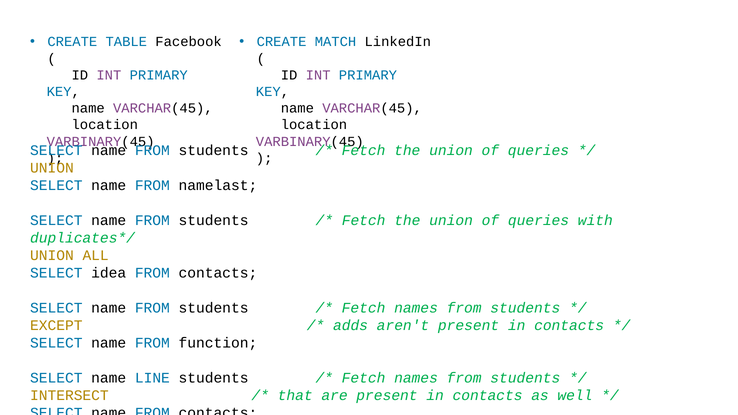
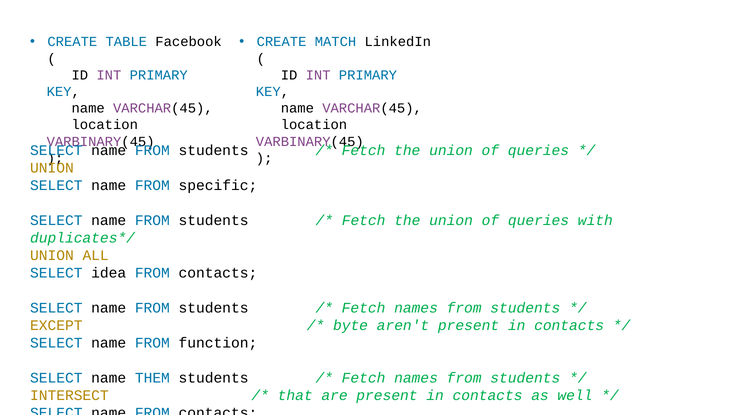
namelast: namelast -> specific (218, 185)
adds: adds -> byte (351, 326)
LINE: LINE -> THEM (152, 378)
